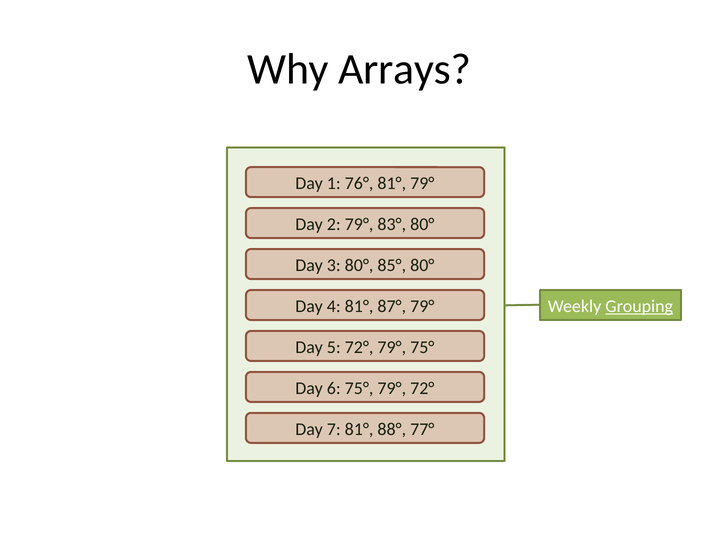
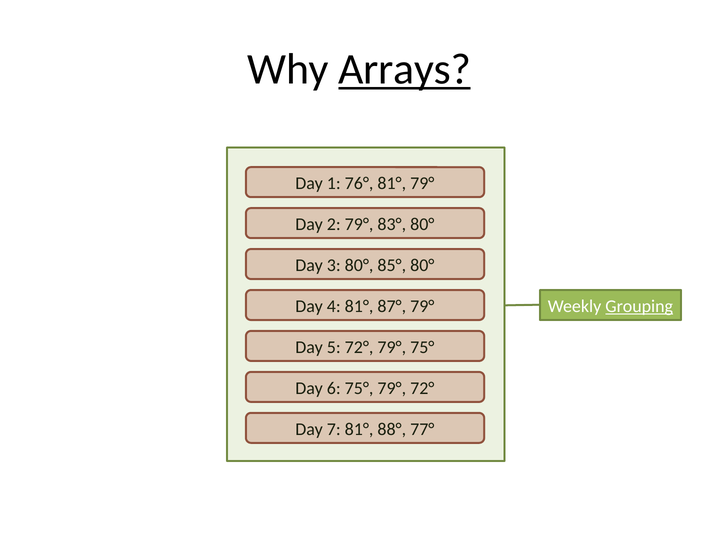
Arrays underline: none -> present (405, 70)
